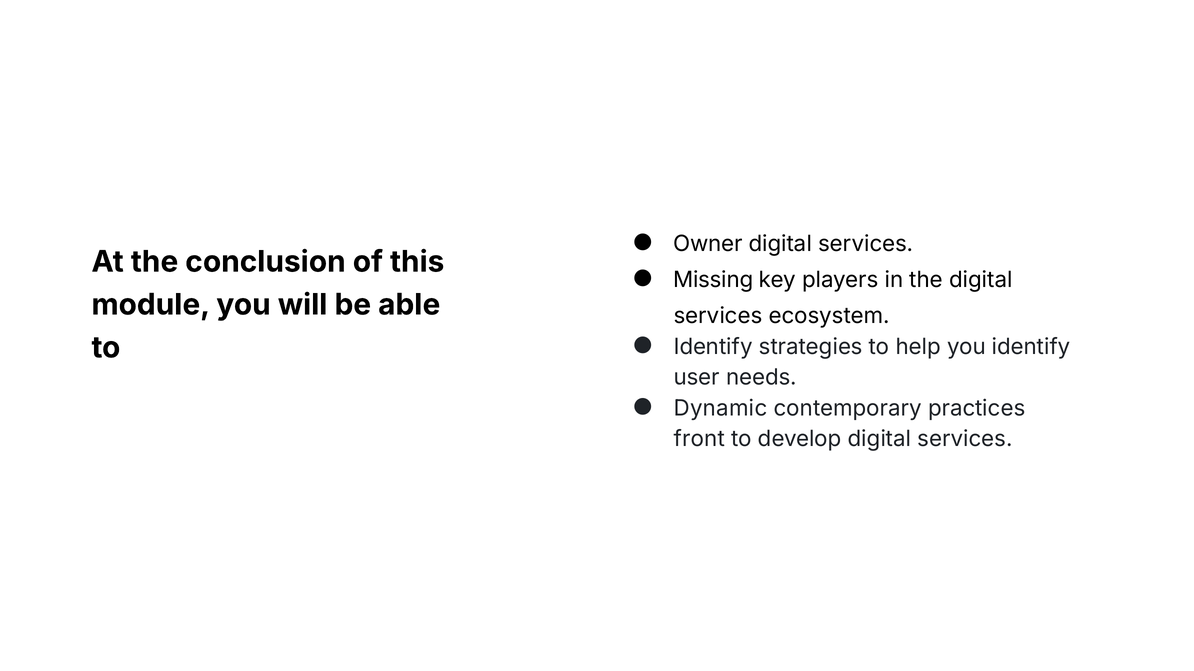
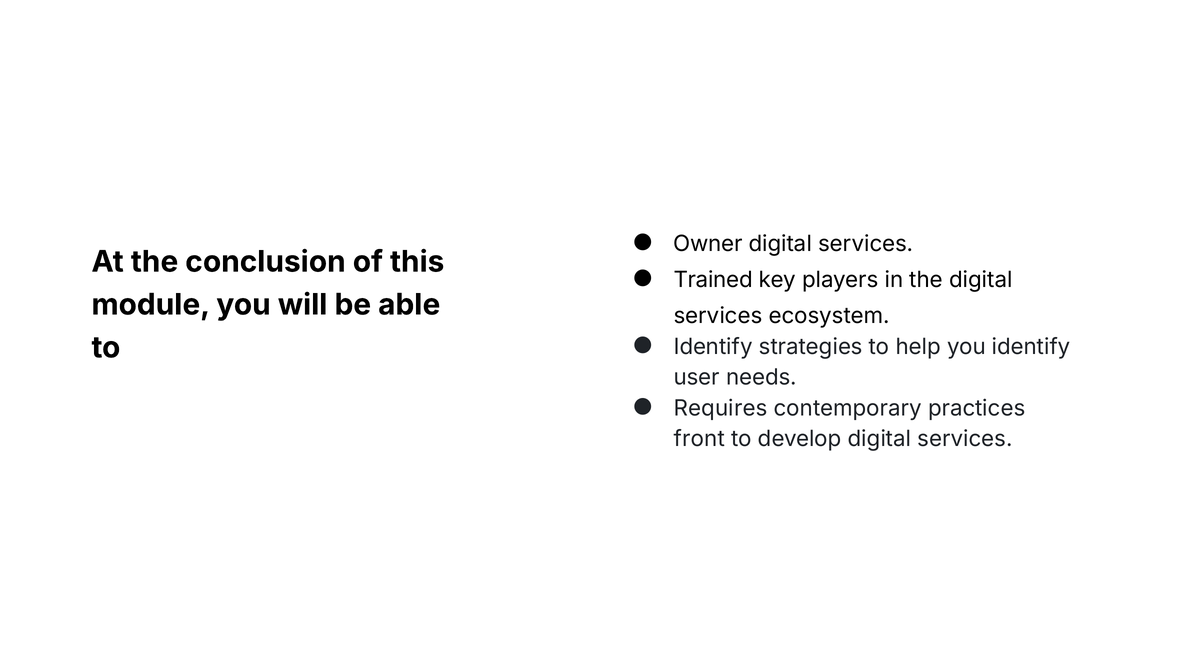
Missing: Missing -> Trained (713, 280)
Dynamic: Dynamic -> Requires (721, 409)
